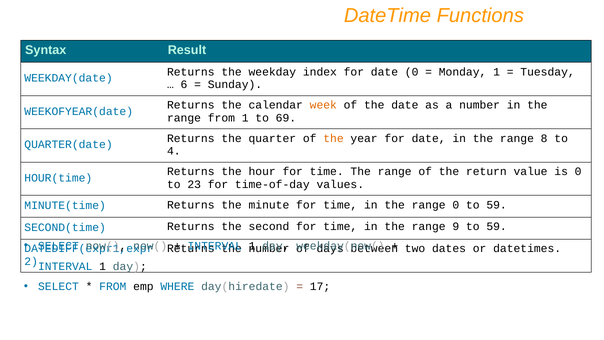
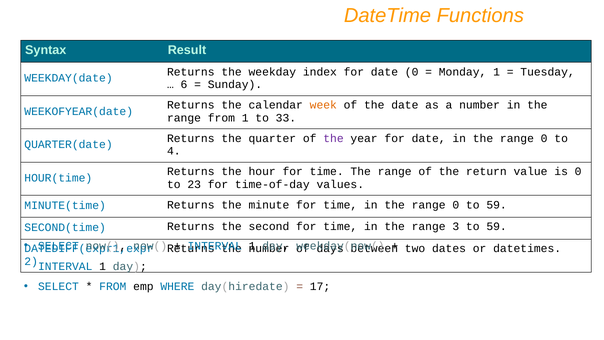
69: 69 -> 33 (286, 118)
the colour: orange -> purple (333, 138)
8: 8 -> 0 (544, 138)
9: 9 -> 3 (456, 227)
